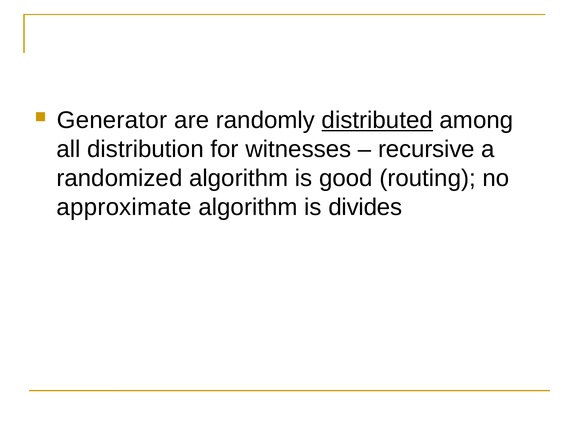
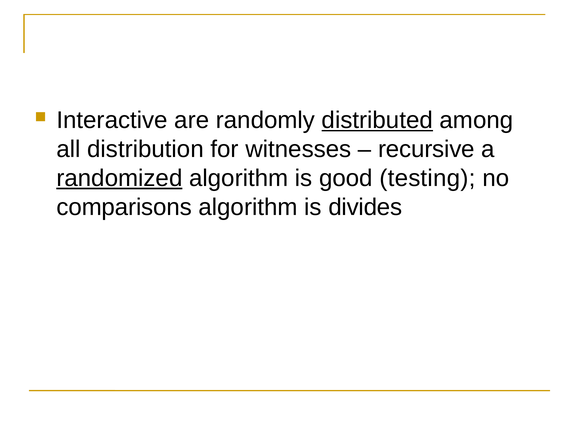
Generator: Generator -> Interactive (112, 120)
randomized underline: none -> present (119, 178)
routing: routing -> testing (427, 178)
approximate: approximate -> comparisons (124, 207)
